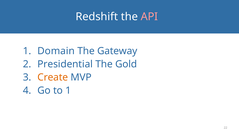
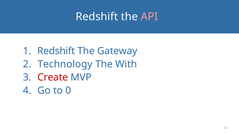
Domain: Domain -> Redshift (56, 51)
Presidential: Presidential -> Technology (65, 64)
Gold: Gold -> With (126, 64)
Create colour: orange -> red (53, 78)
to 1: 1 -> 0 (68, 91)
